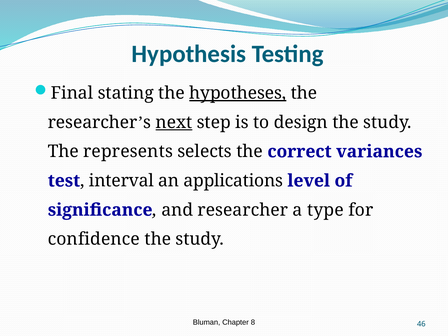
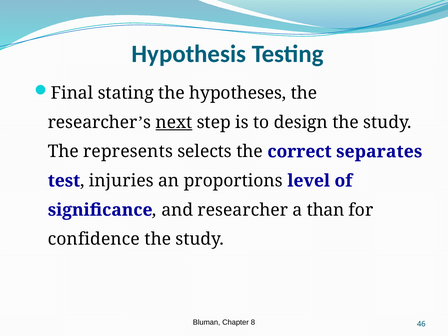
hypotheses underline: present -> none (238, 93)
variances: variances -> separates (379, 152)
interval: interval -> injuries (121, 181)
applications: applications -> proportions (233, 181)
type: type -> than (326, 210)
